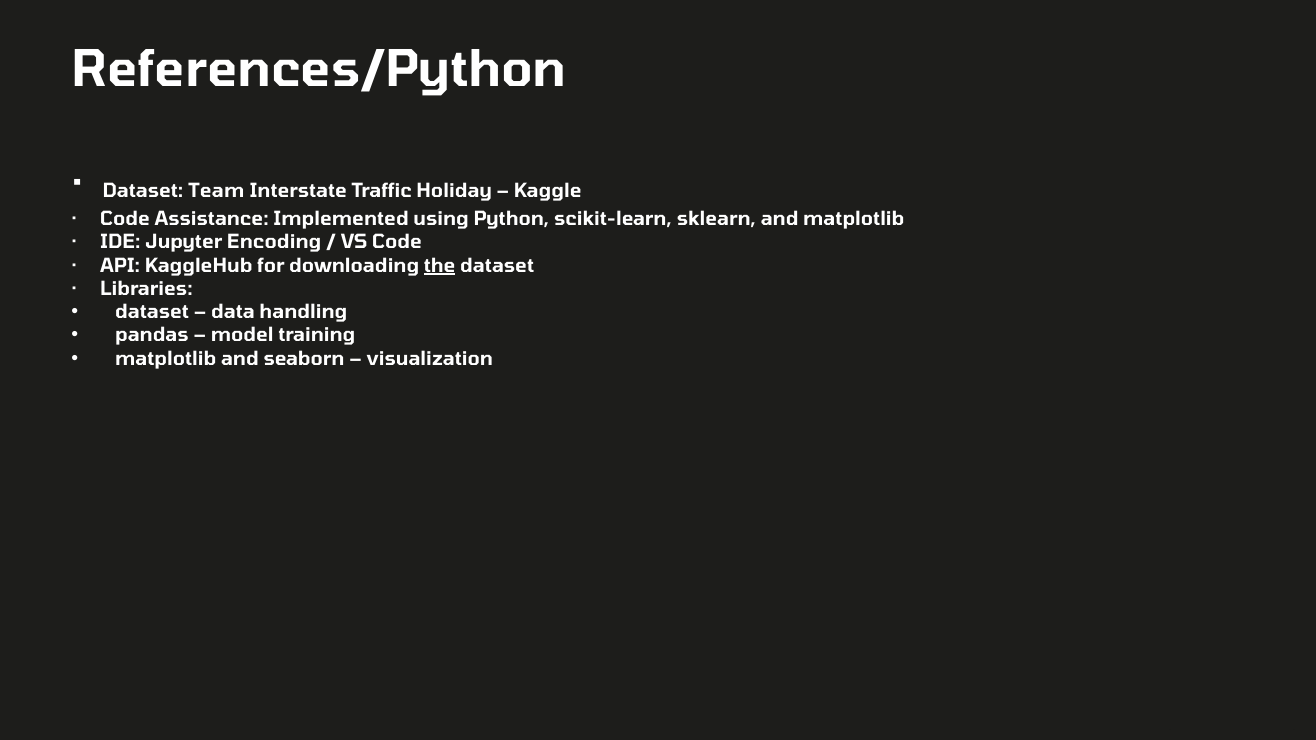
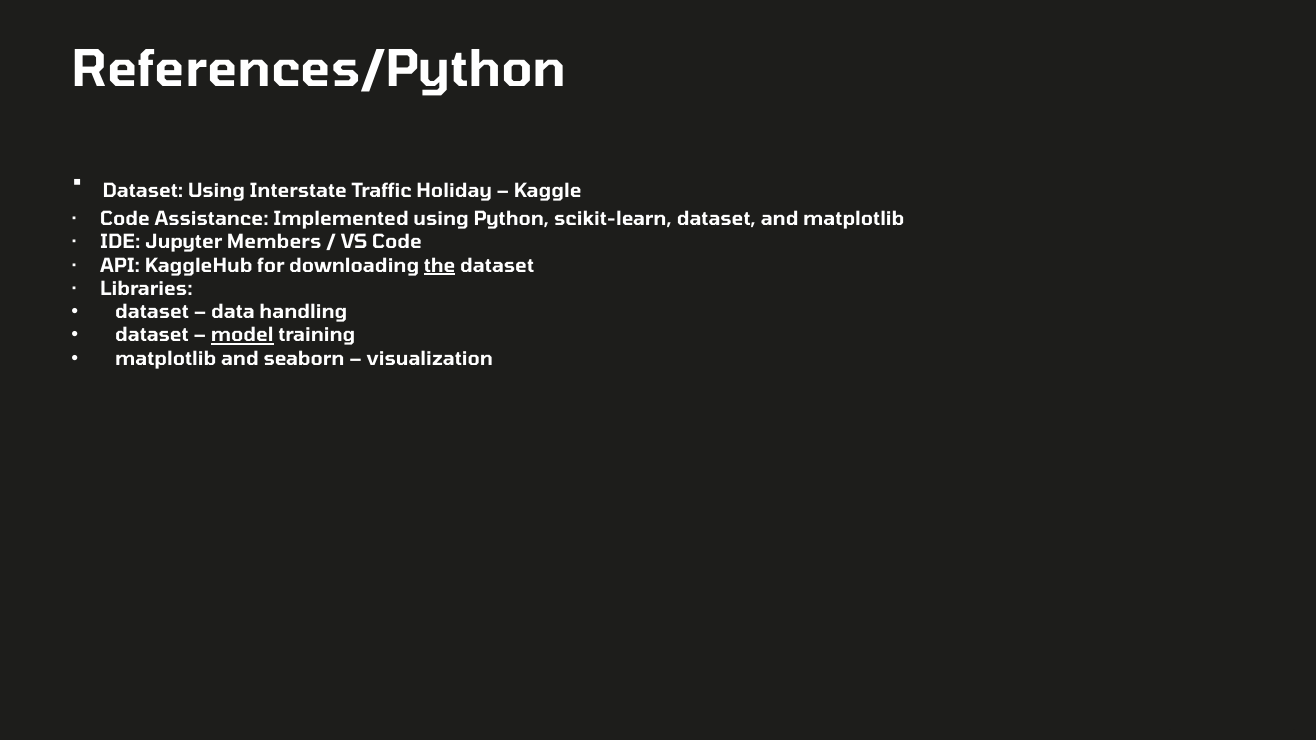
Dataset Team: Team -> Using (216, 191)
scikit-learn sklearn: sklearn -> dataset (716, 219)
Encoding: Encoding -> Members (274, 242)
pandas: pandas -> dataset (152, 336)
model underline: none -> present (242, 336)
